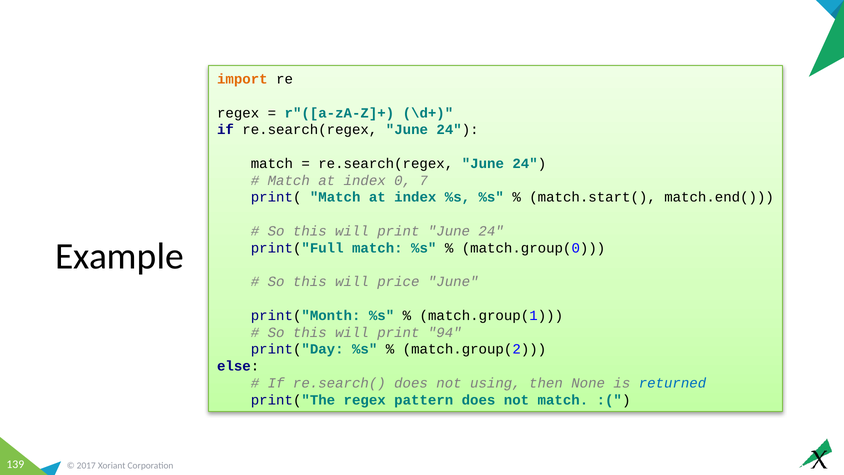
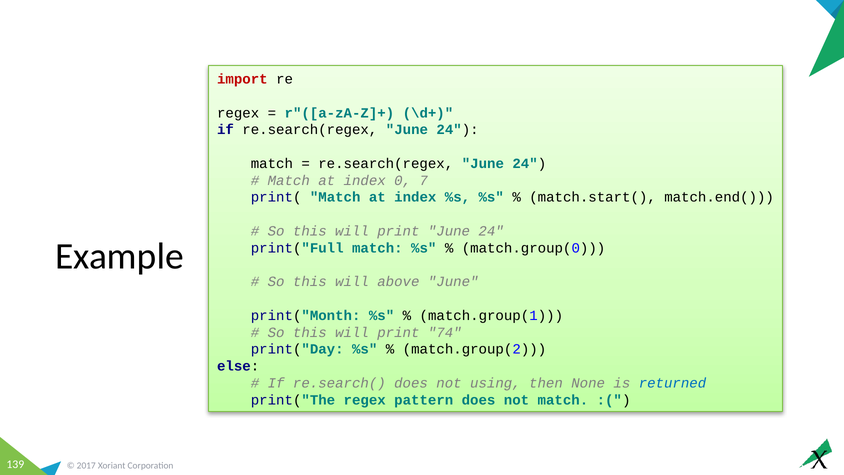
import colour: orange -> red (242, 79)
price: price -> above (398, 282)
94: 94 -> 74 (445, 332)
